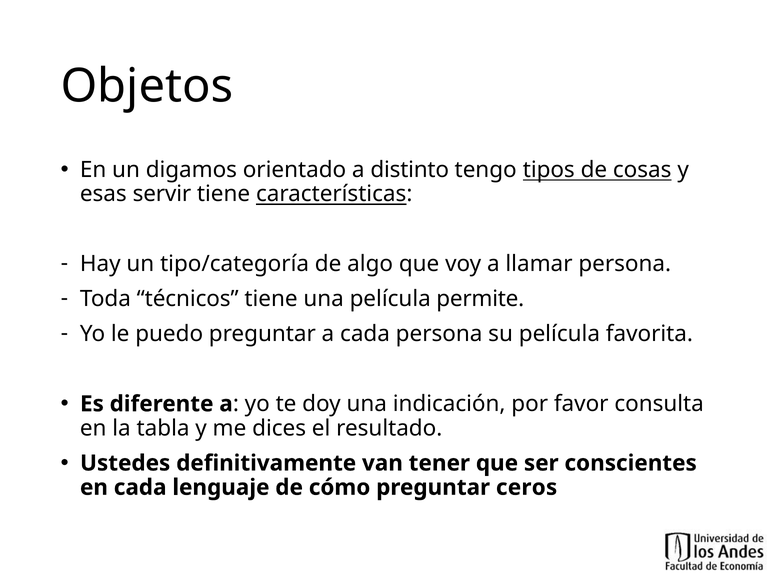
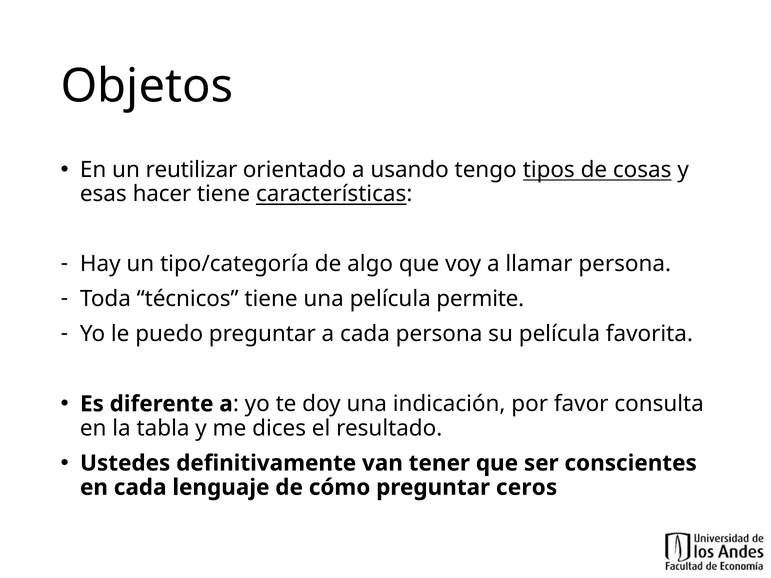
digamos: digamos -> reutilizar (191, 170)
distinto: distinto -> usando (410, 170)
servir: servir -> hacer (162, 194)
